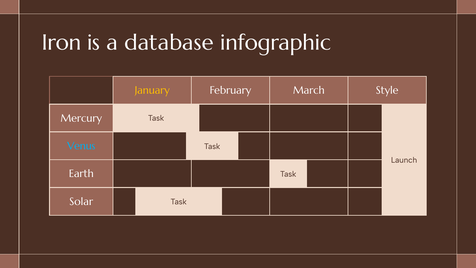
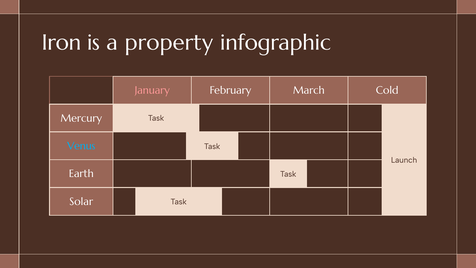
database: database -> property (169, 43)
January colour: yellow -> pink (152, 90)
Style: Style -> Cold (387, 90)
